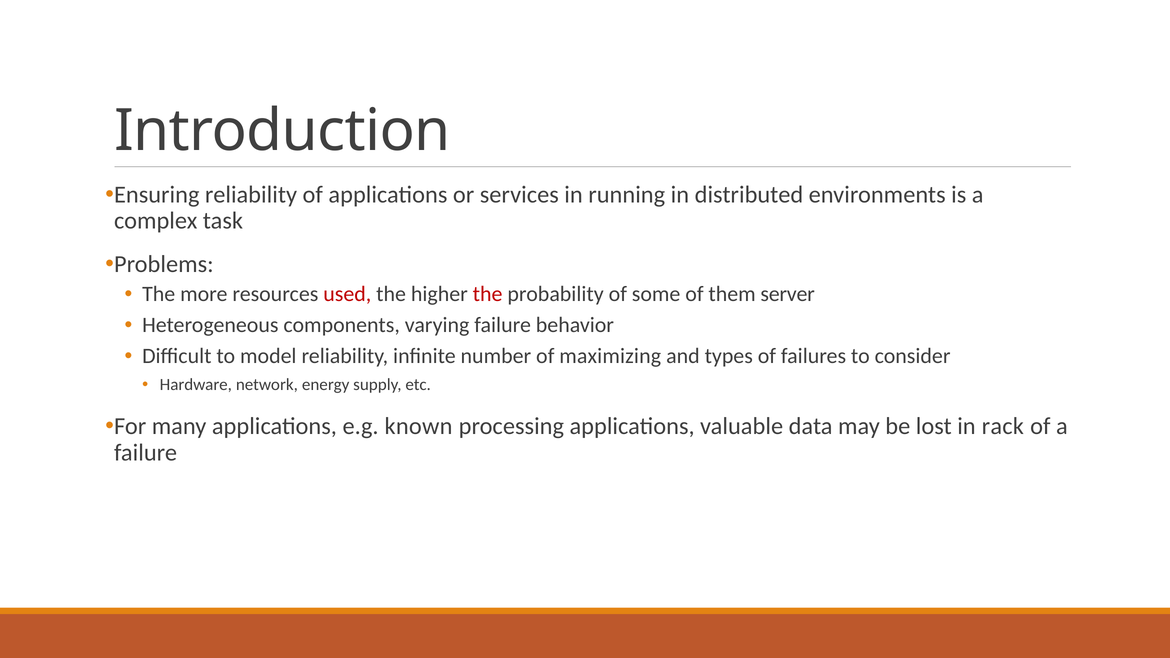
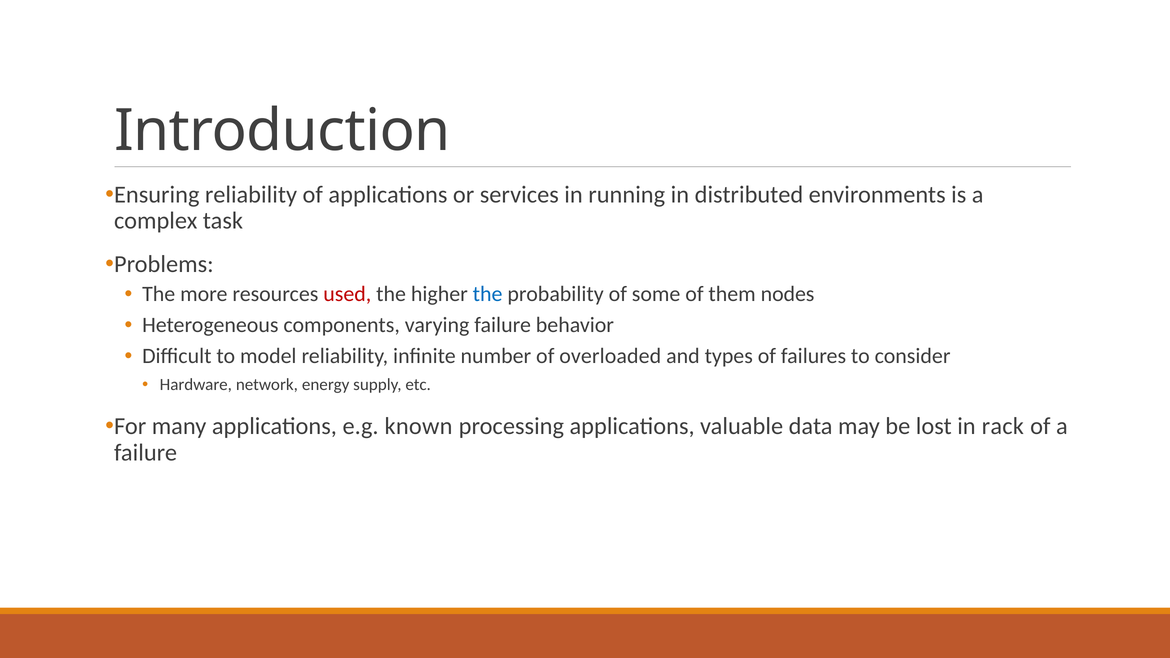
the colour: red -> blue (488, 294)
server: server -> nodes (788, 294)
maximizing: maximizing -> overloaded (610, 356)
